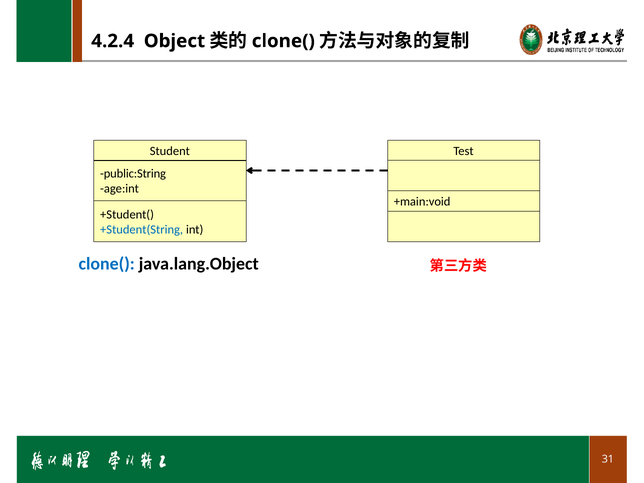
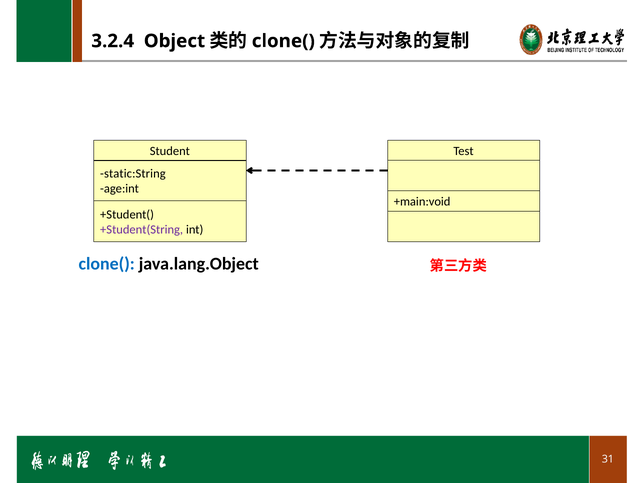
4.2.4: 4.2.4 -> 3.2.4 (113, 41)
public:String: public:String -> static:String (133, 174)
+Student(String colour: blue -> purple (142, 229)
